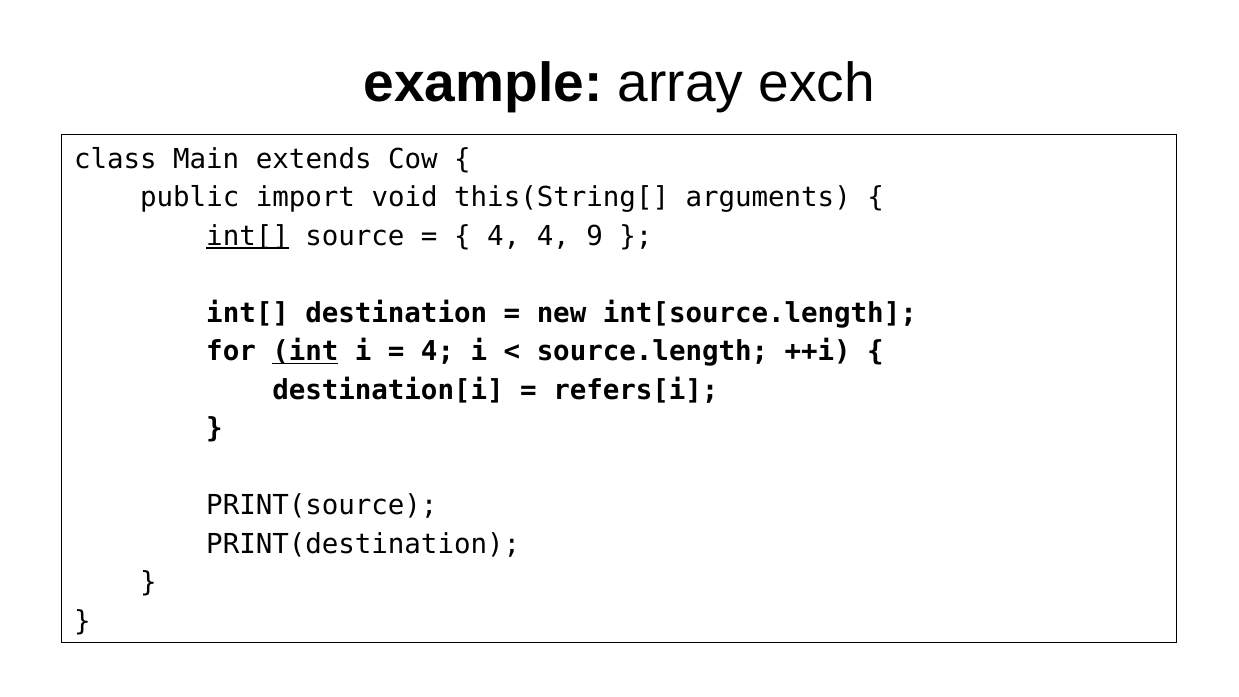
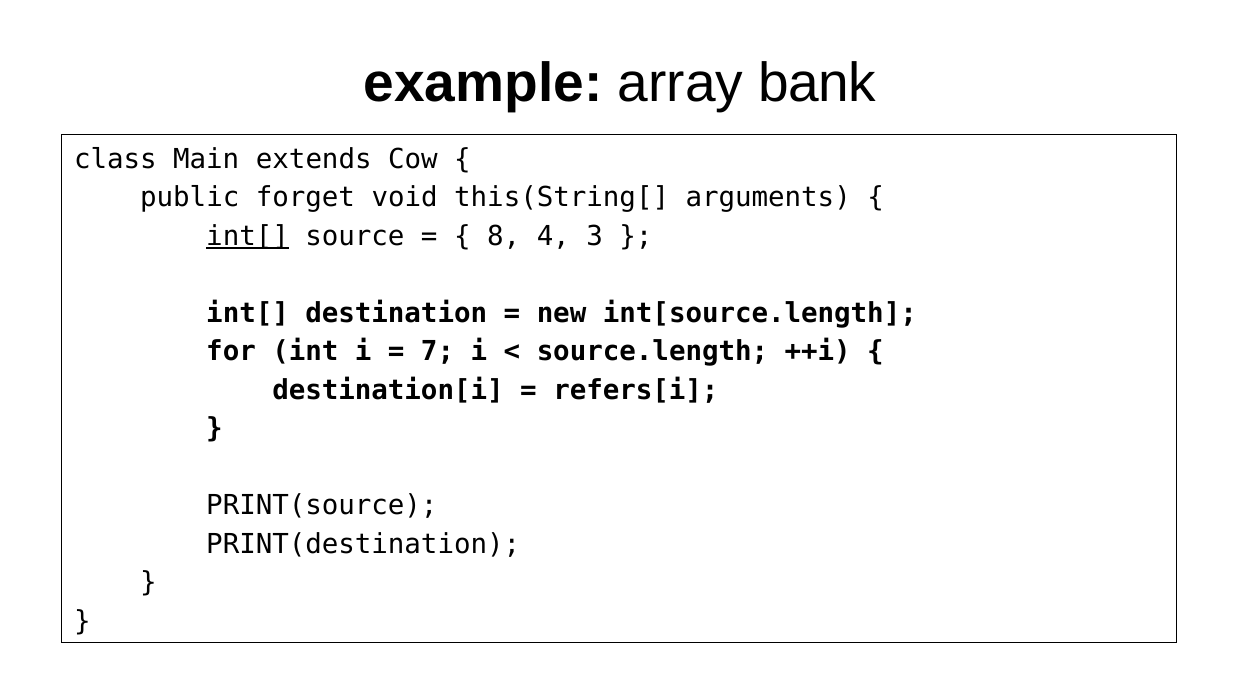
exch: exch -> bank (817, 84)
import: import -> forget (305, 198)
4: 4 -> 8 (504, 236)
9: 9 -> 3 (595, 236)
int underline: present -> none (305, 352)
4: 4 -> 7 (438, 352)
